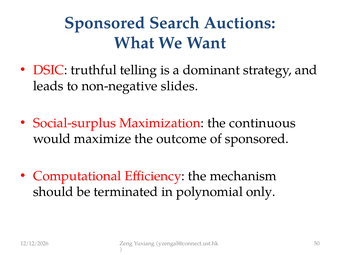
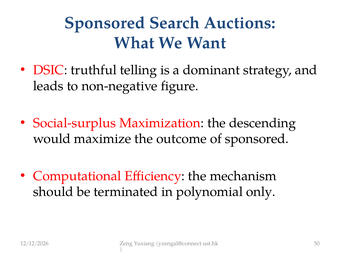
slides: slides -> figure (180, 86)
continuous: continuous -> descending (263, 123)
